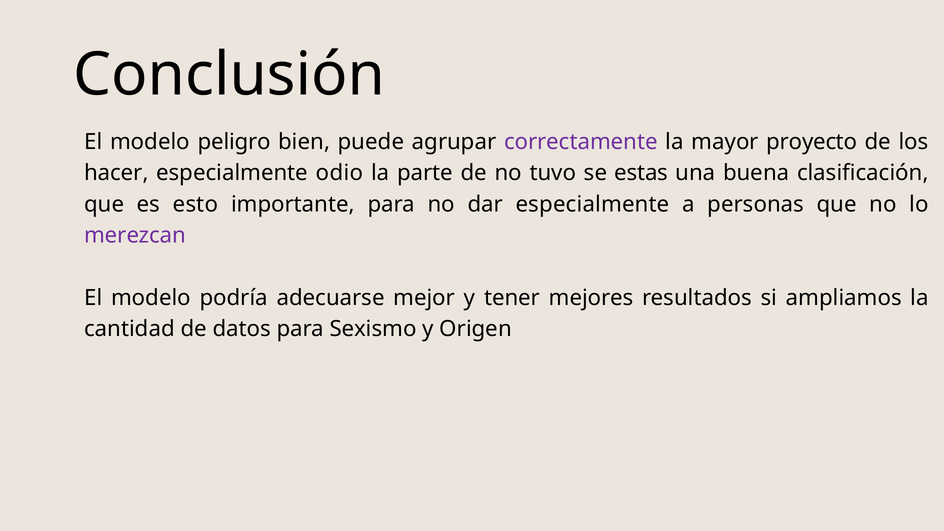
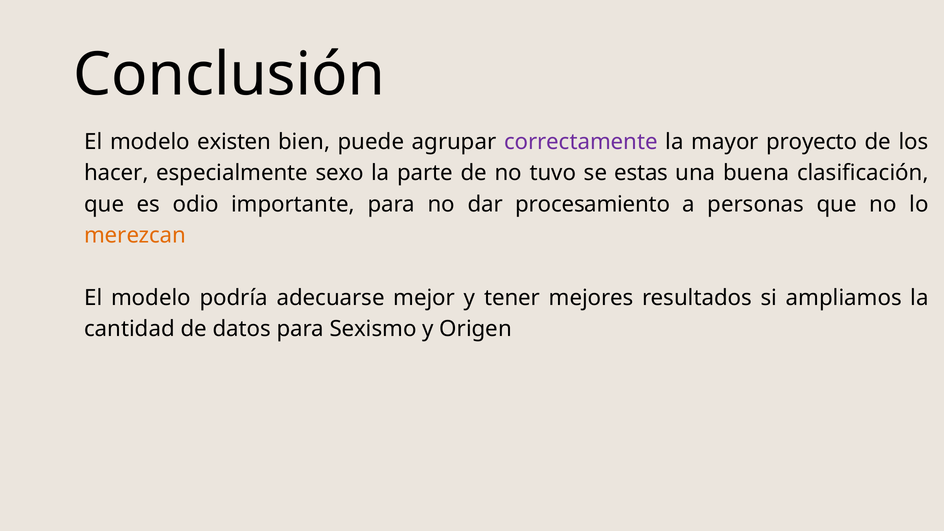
peligro: peligro -> existen (234, 142)
odio: odio -> sexo (340, 173)
esto: esto -> odio (196, 204)
dar especialmente: especialmente -> procesamiento (593, 204)
merezcan colour: purple -> orange (135, 236)
